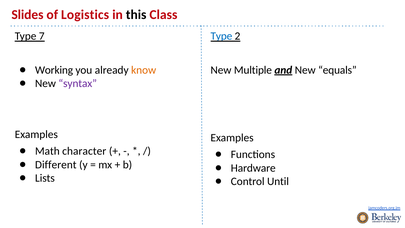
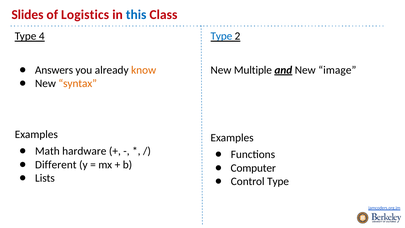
this colour: black -> blue (136, 15)
7: 7 -> 4 (42, 36)
Working: Working -> Answers (54, 70)
equals: equals -> image (337, 70)
syntax colour: purple -> orange (78, 84)
character: character -> hardware (84, 151)
Hardware: Hardware -> Computer (253, 168)
Control Until: Until -> Type (278, 181)
